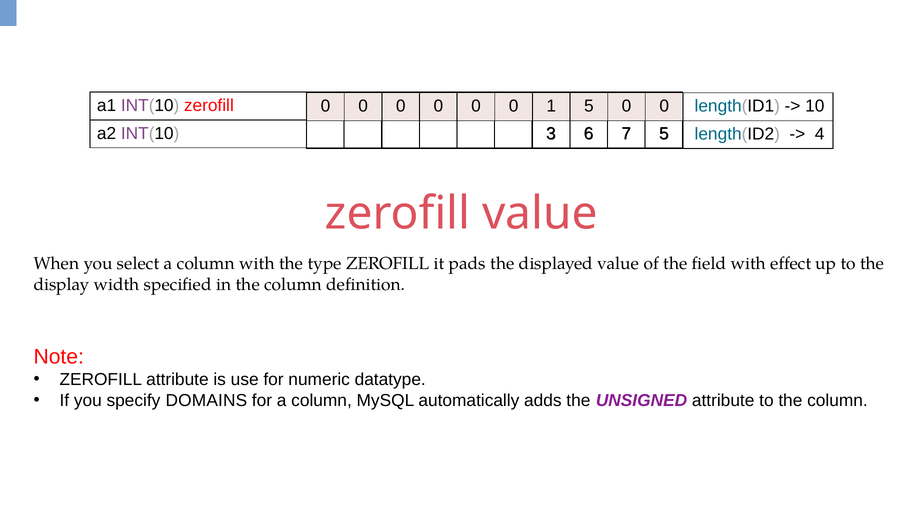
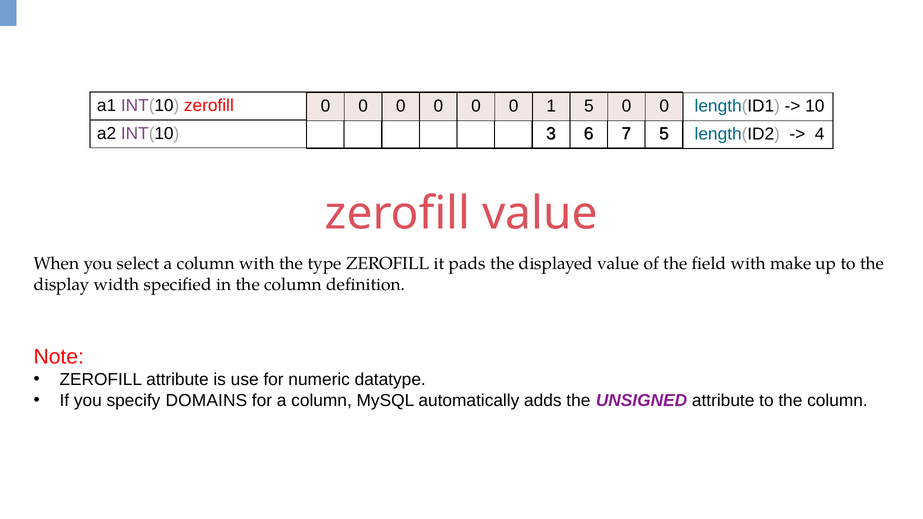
effect: effect -> make (791, 264)
